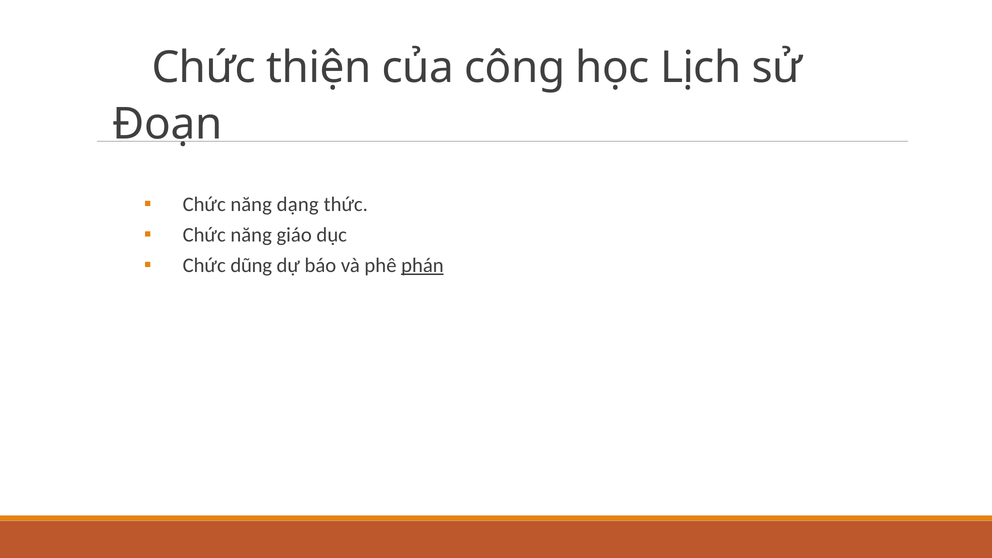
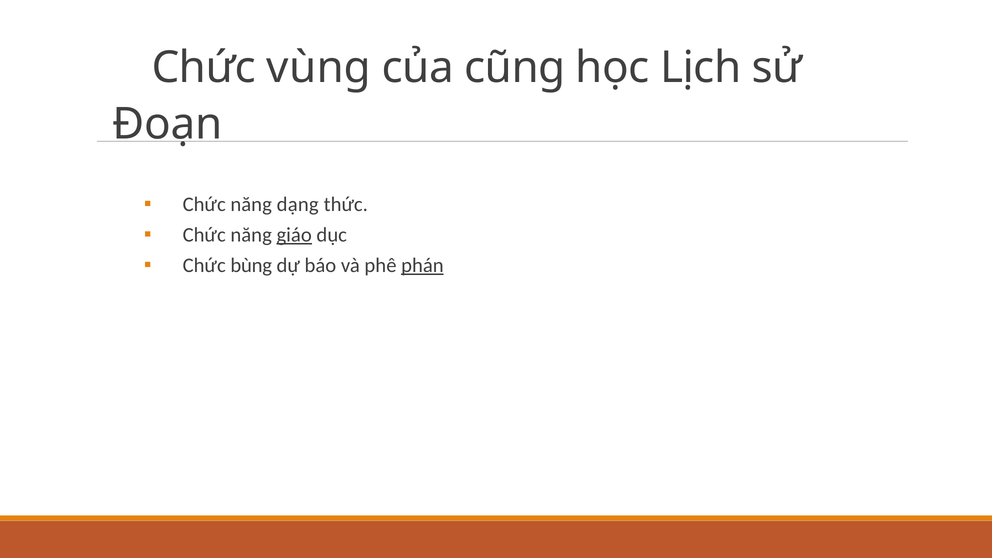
thiện: thiện -> vùng (319, 68)
công: công -> cũng (515, 68)
giáo underline: none -> present (294, 235)
dũng: dũng -> bùng (251, 265)
